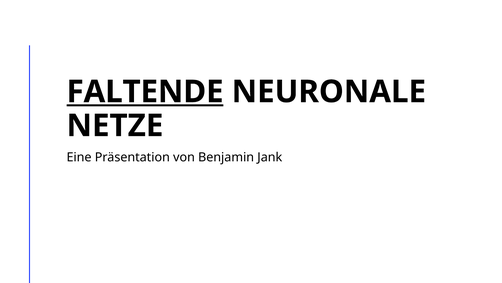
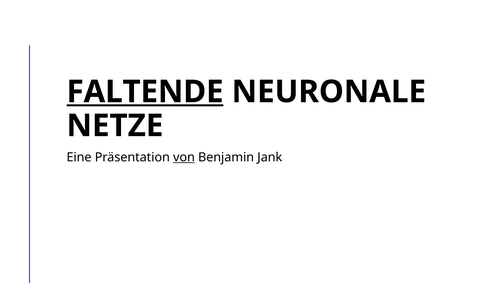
von underline: none -> present (184, 157)
